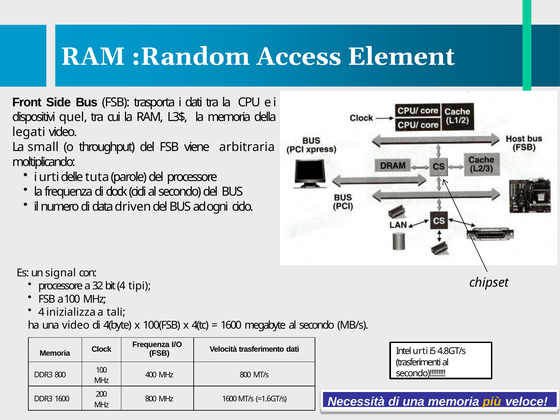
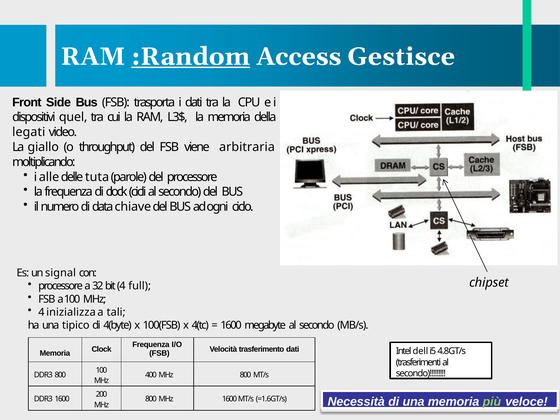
:Random underline: none -> present (191, 57)
Element: Element -> Gestisce (401, 57)
small: small -> giallo (43, 147)
i urti: urti -> alle (49, 177)
driven: driven -> chiave (133, 207)
tipi: tipi -> full (140, 286)
una video: video -> tipico (76, 325)
Intel urti: urti -> dell (420, 351)
più colour: yellow -> light green (492, 402)
